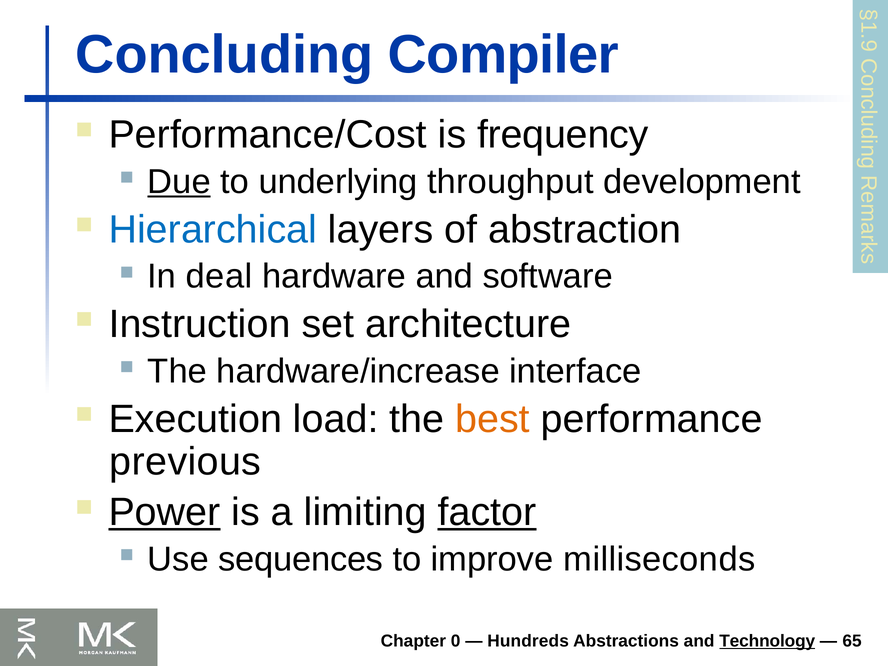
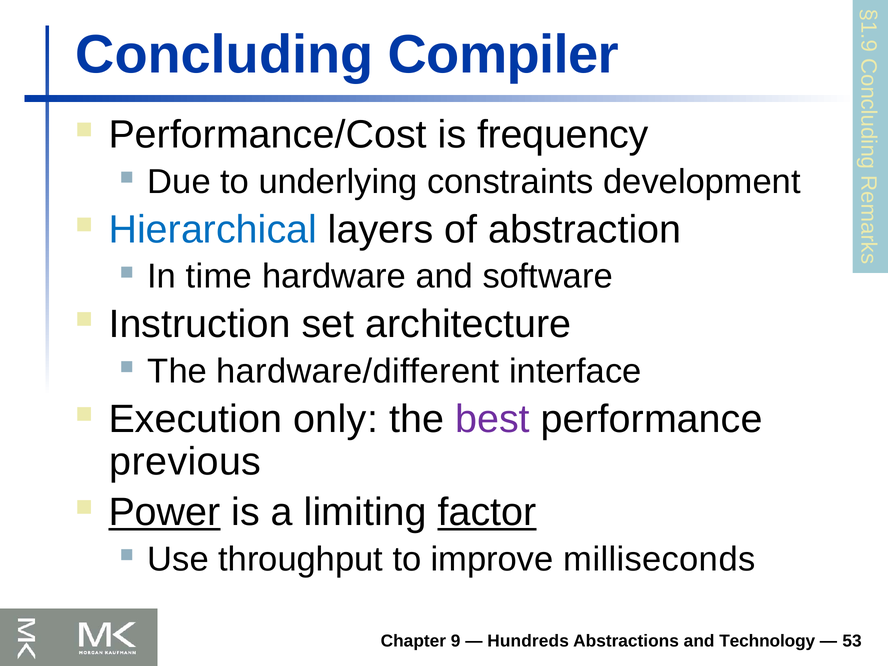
Due underline: present -> none (179, 182)
throughput: throughput -> constraints (510, 182)
deal: deal -> time (219, 277)
hardware/increase: hardware/increase -> hardware/different (358, 371)
load: load -> only (336, 419)
best colour: orange -> purple (493, 419)
sequences: sequences -> throughput (301, 559)
Chapter 0: 0 -> 9 (456, 641)
Technology underline: present -> none (767, 641)
65: 65 -> 53 (852, 641)
